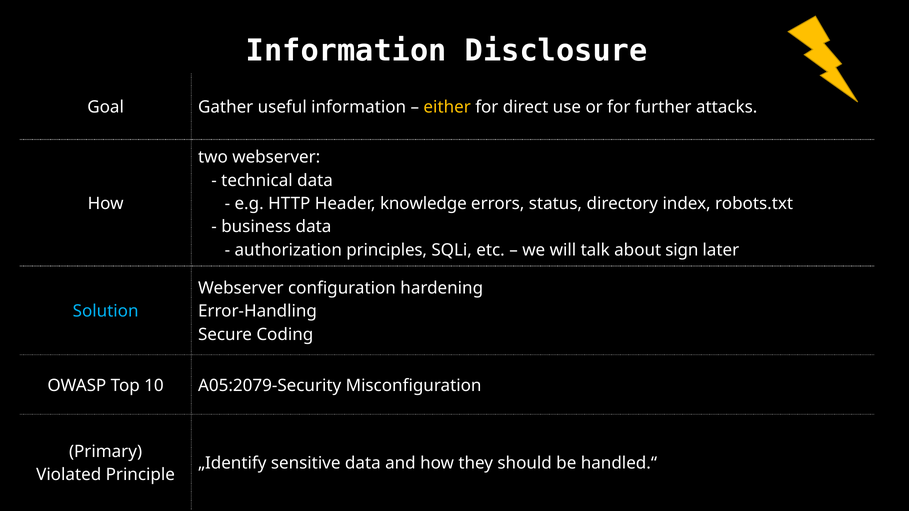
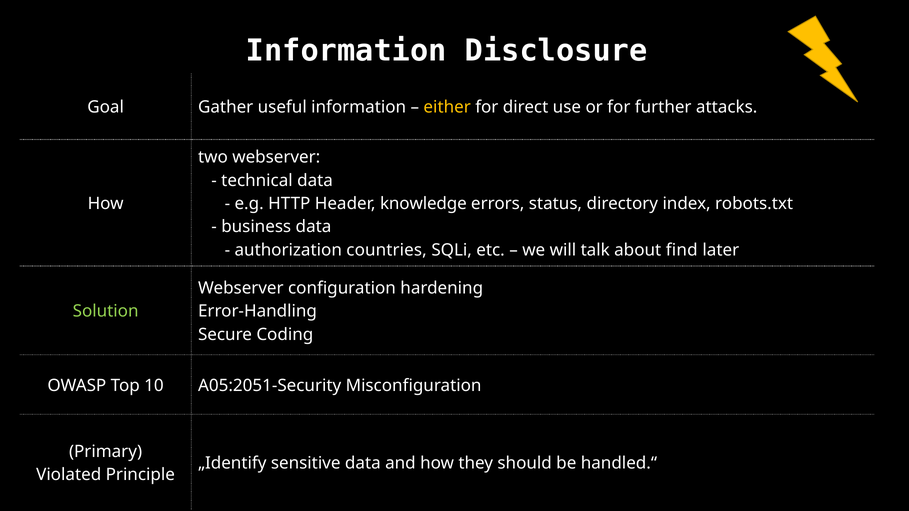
principles: principles -> countries (387, 250)
sign: sign -> find (682, 250)
Solution colour: light blue -> light green (106, 312)
A05:2079-Security: A05:2079-Security -> A05:2051-Security (270, 386)
